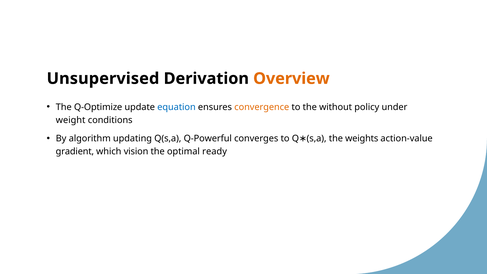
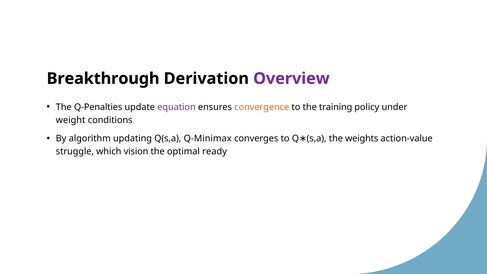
Unsupervised: Unsupervised -> Breakthrough (103, 79)
Overview colour: orange -> purple (291, 79)
Q-Optimize: Q-Optimize -> Q-Penalties (98, 107)
equation colour: blue -> purple (176, 107)
without: without -> training (336, 107)
Q-Powerful: Q-Powerful -> Q-Minimax (208, 138)
gradient: gradient -> struggle (75, 152)
